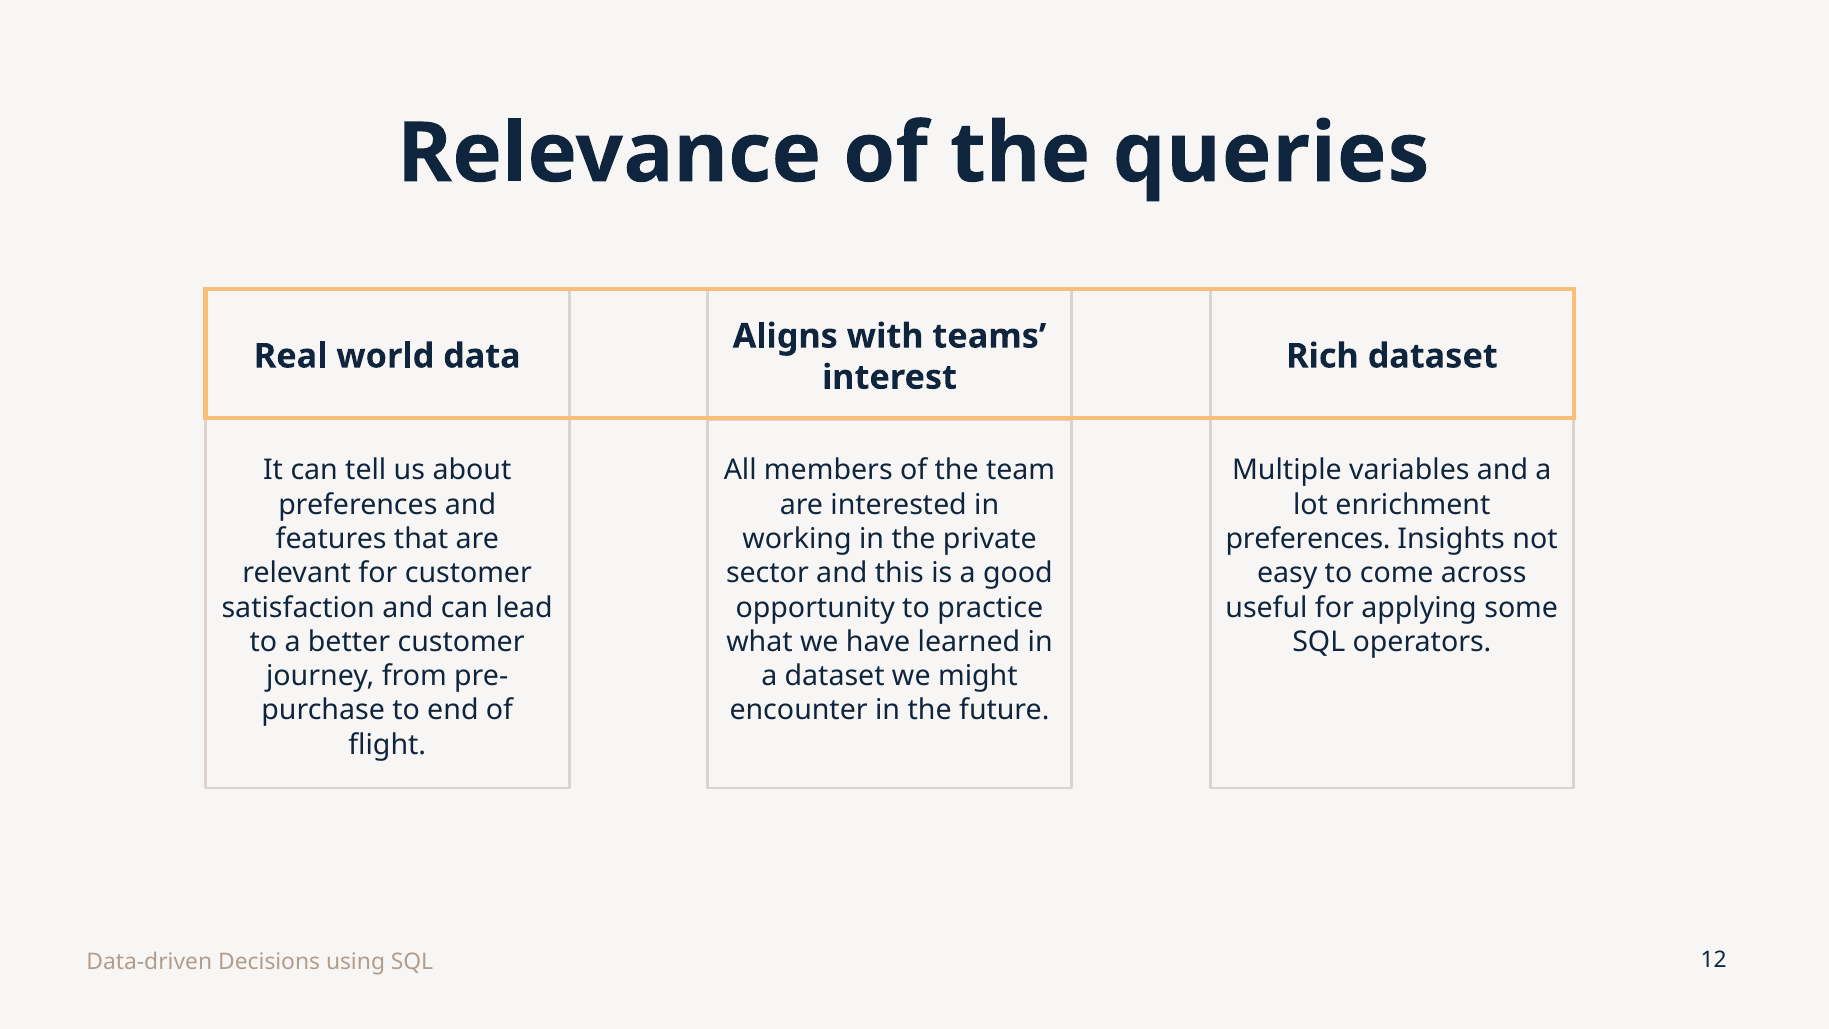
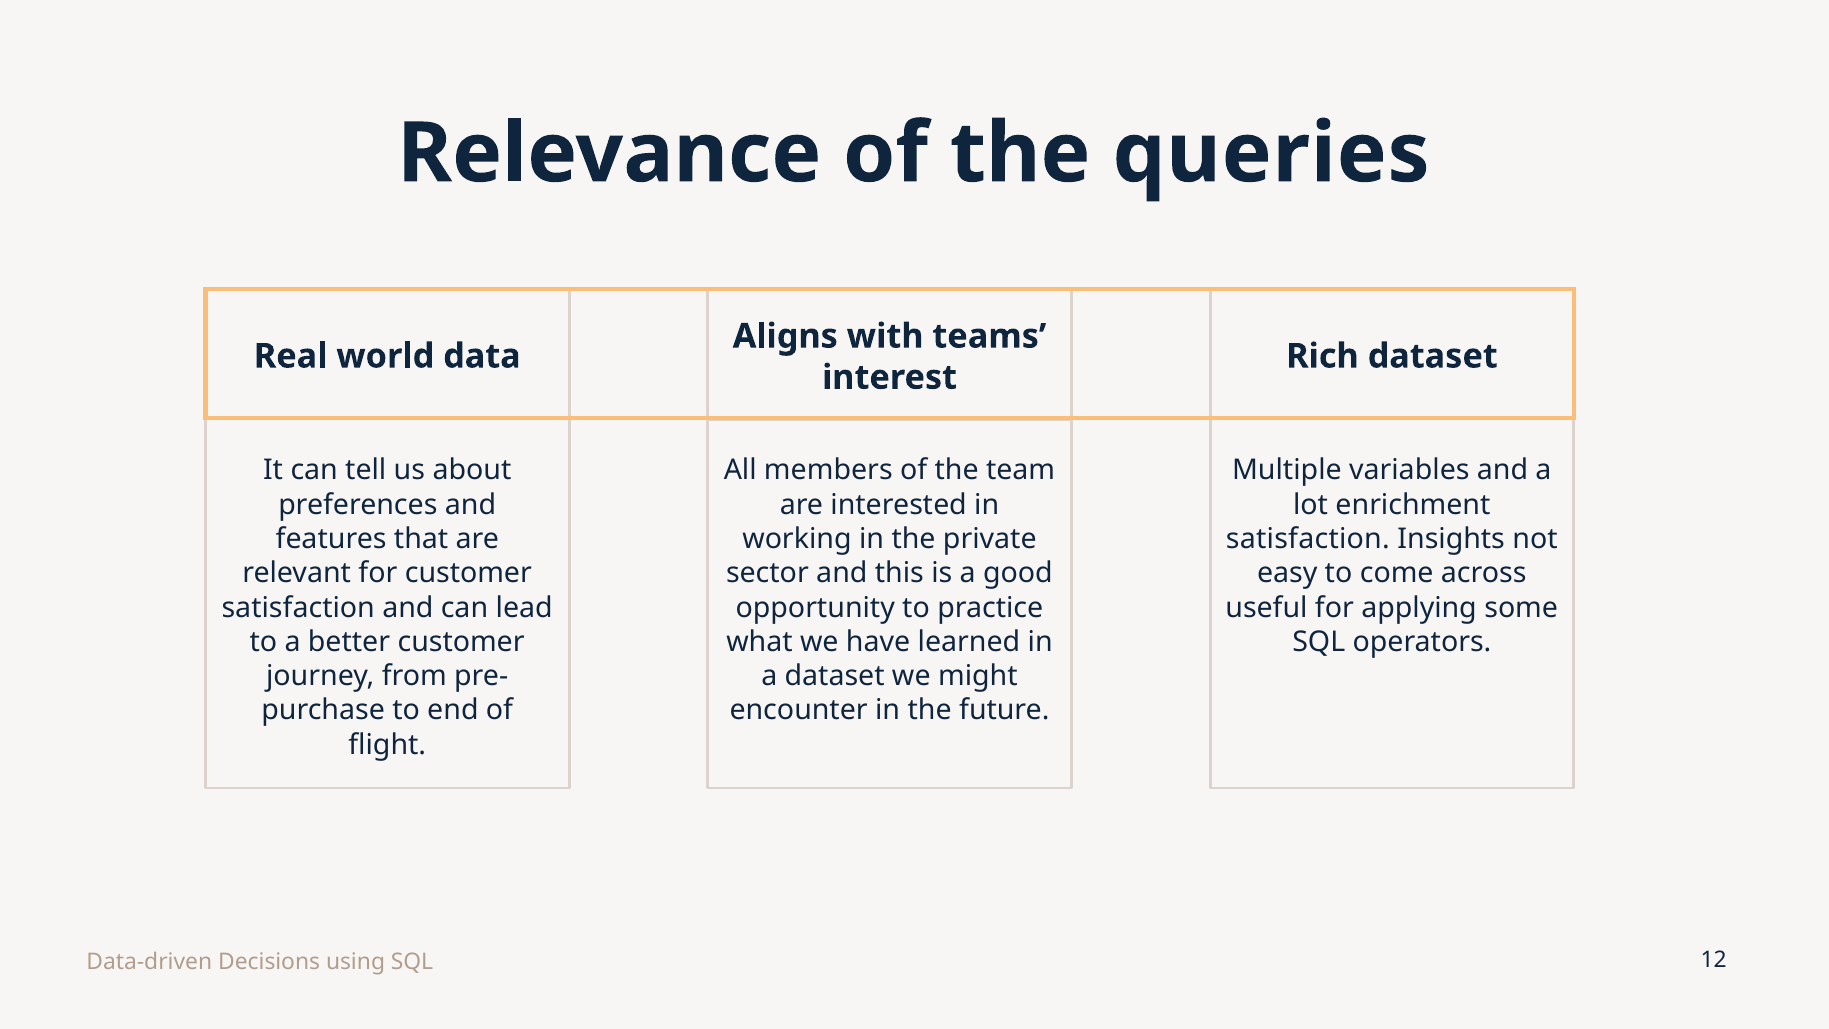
preferences: preferences -> satisfaction (1308, 539)
